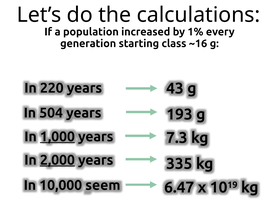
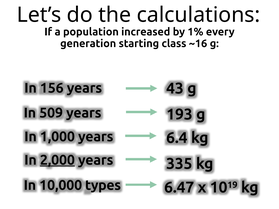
220: 220 -> 156 (52, 88)
504: 504 -> 509 (51, 113)
1,000 underline: present -> none (57, 137)
7.3: 7.3 -> 6.4 (177, 138)
seem: seem -> types (103, 185)
